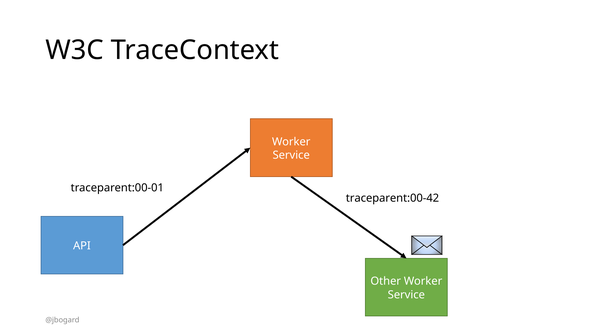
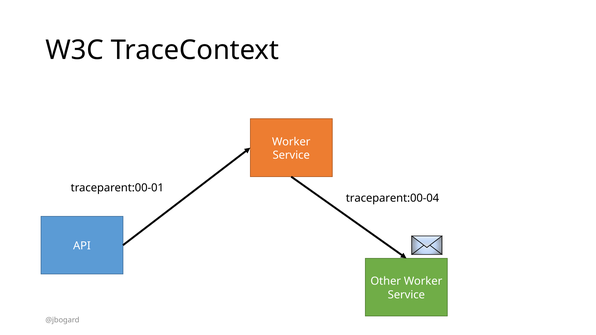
traceparent:00-42: traceparent:00-42 -> traceparent:00-04 (393, 198)
